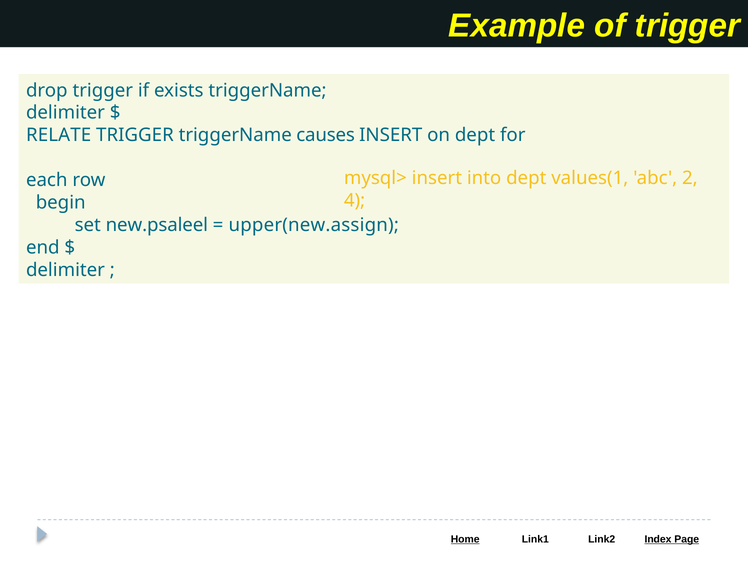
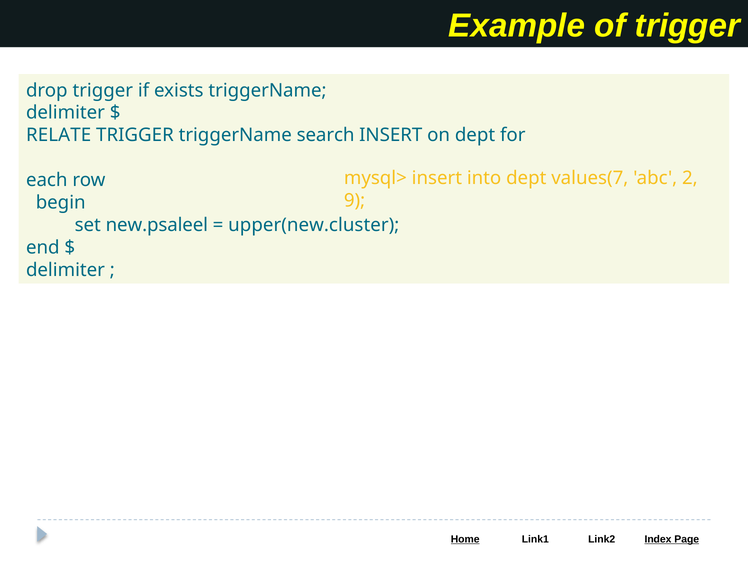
causes: causes -> search (326, 135)
values(1: values(1 -> values(7 (590, 178)
4: 4 -> 9 (355, 201)
upper(new.assign: upper(new.assign -> upper(new.cluster (314, 225)
